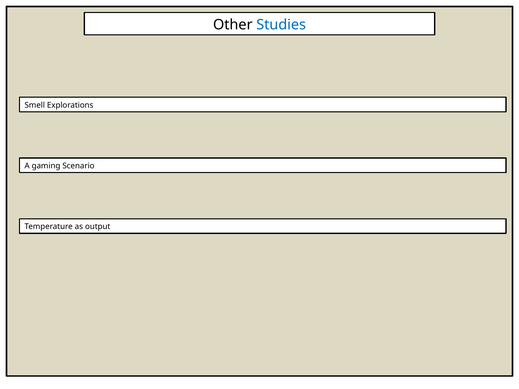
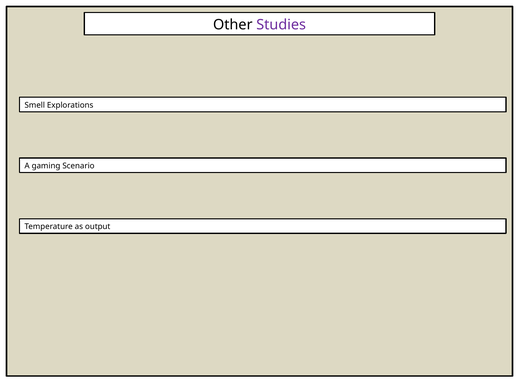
Studies colour: blue -> purple (281, 25)
